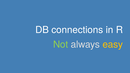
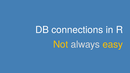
Not colour: light green -> yellow (61, 45)
